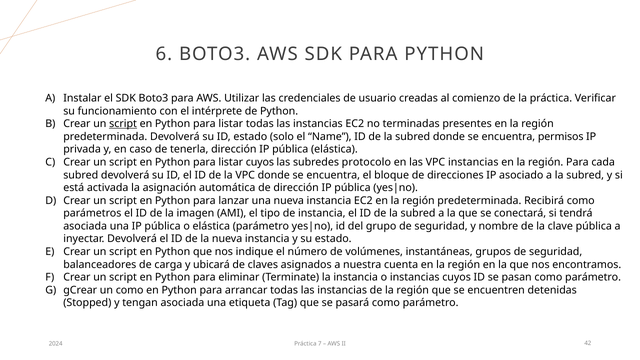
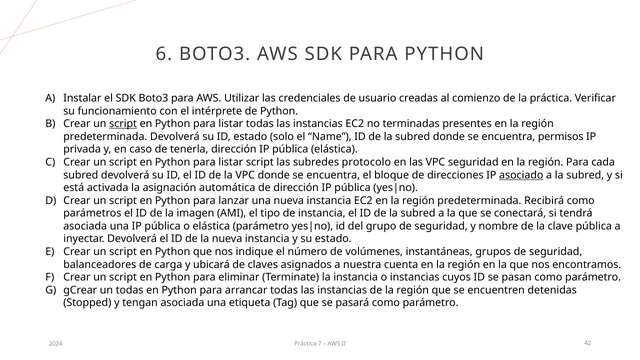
listar cuyos: cuyos -> script (260, 162)
VPC instancias: instancias -> seguridad (473, 162)
asociado underline: none -> present (521, 175)
un como: como -> todas (130, 290)
